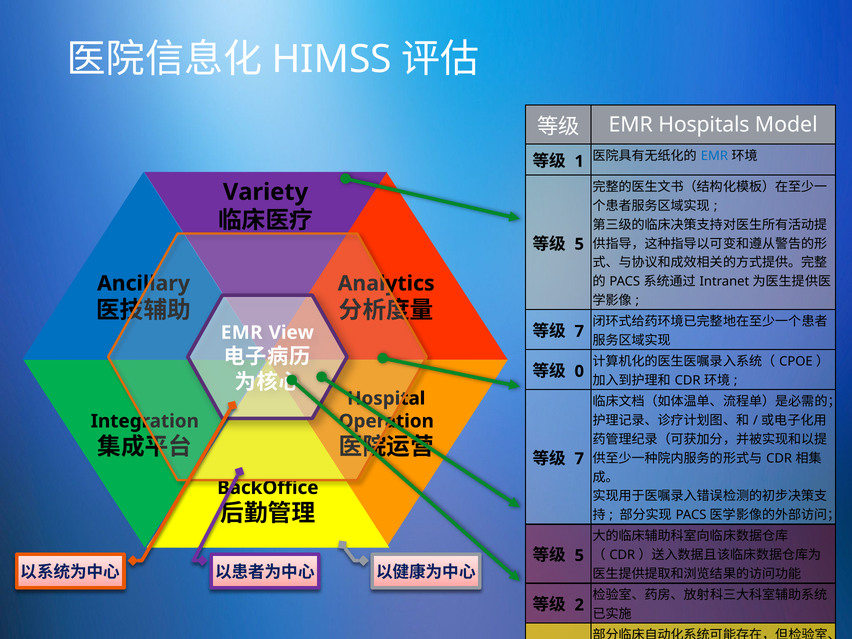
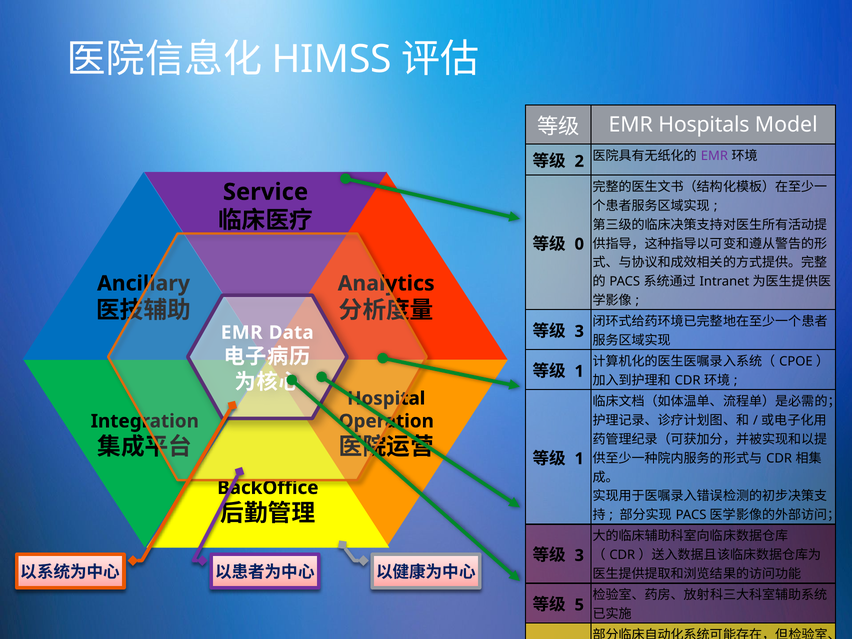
EMR colour: blue -> purple (714, 156)
1: 1 -> 2 (579, 161)
Variety: Variety -> Service (265, 192)
5: 5 -> 0 (579, 244)
7: 7 -> 3 (579, 331)
View: View -> Data (291, 333)
0: 0 -> 1 (579, 371)
7: 7 -> 1 (579, 459)
5: 5 -> 3 (579, 556)
2: 2 -> 5 (579, 605)
